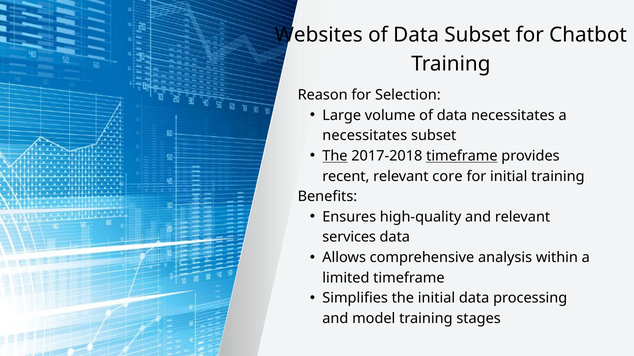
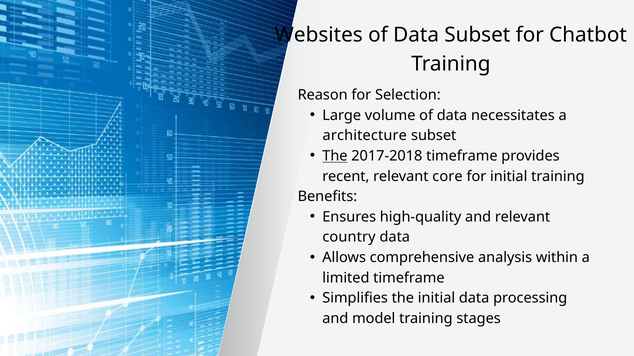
necessitates: necessitates -> architecture (365, 136)
timeframe underline: present -> none (462, 156)
services: services -> country (349, 238)
